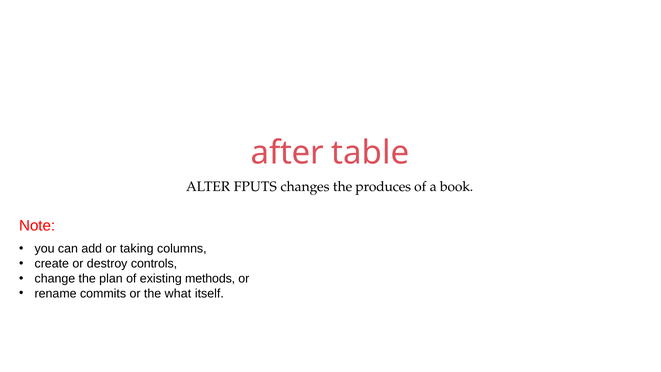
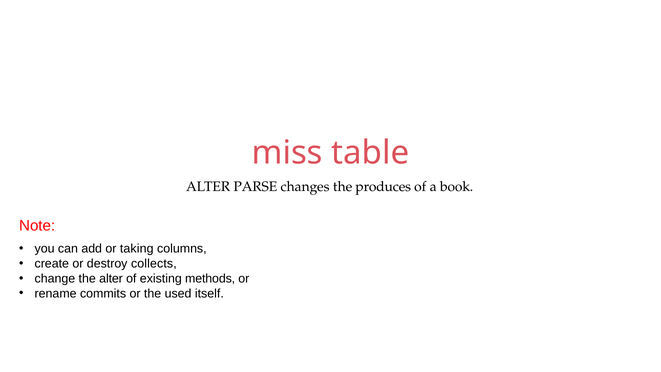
after: after -> miss (287, 153)
FPUTS: FPUTS -> PARSE (255, 187)
controls: controls -> collects (154, 264)
the plan: plan -> alter (111, 278)
what: what -> used (178, 293)
